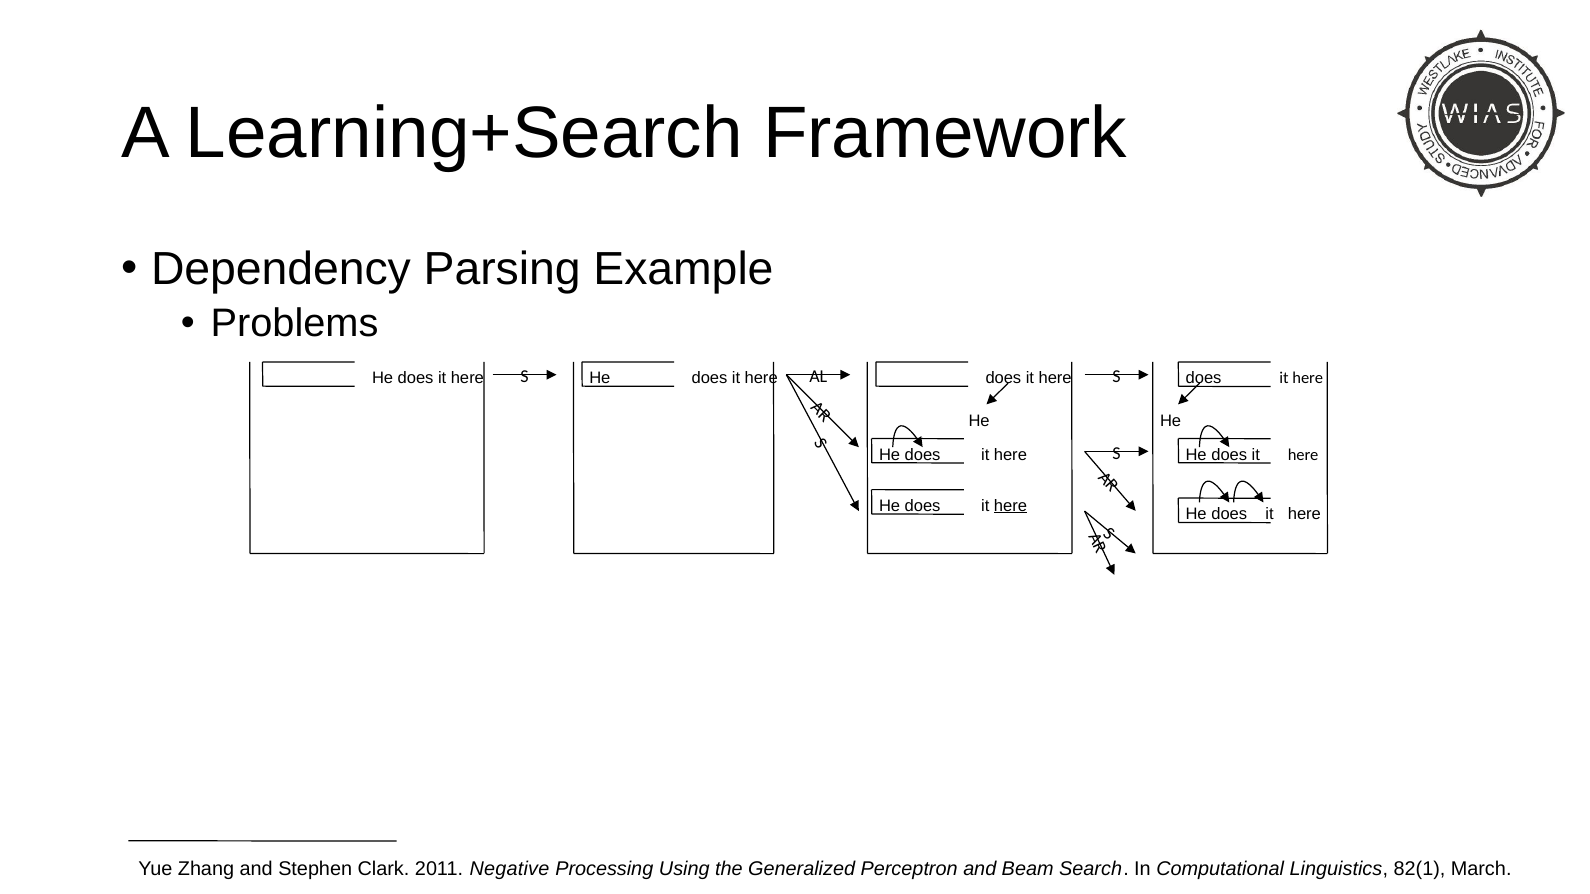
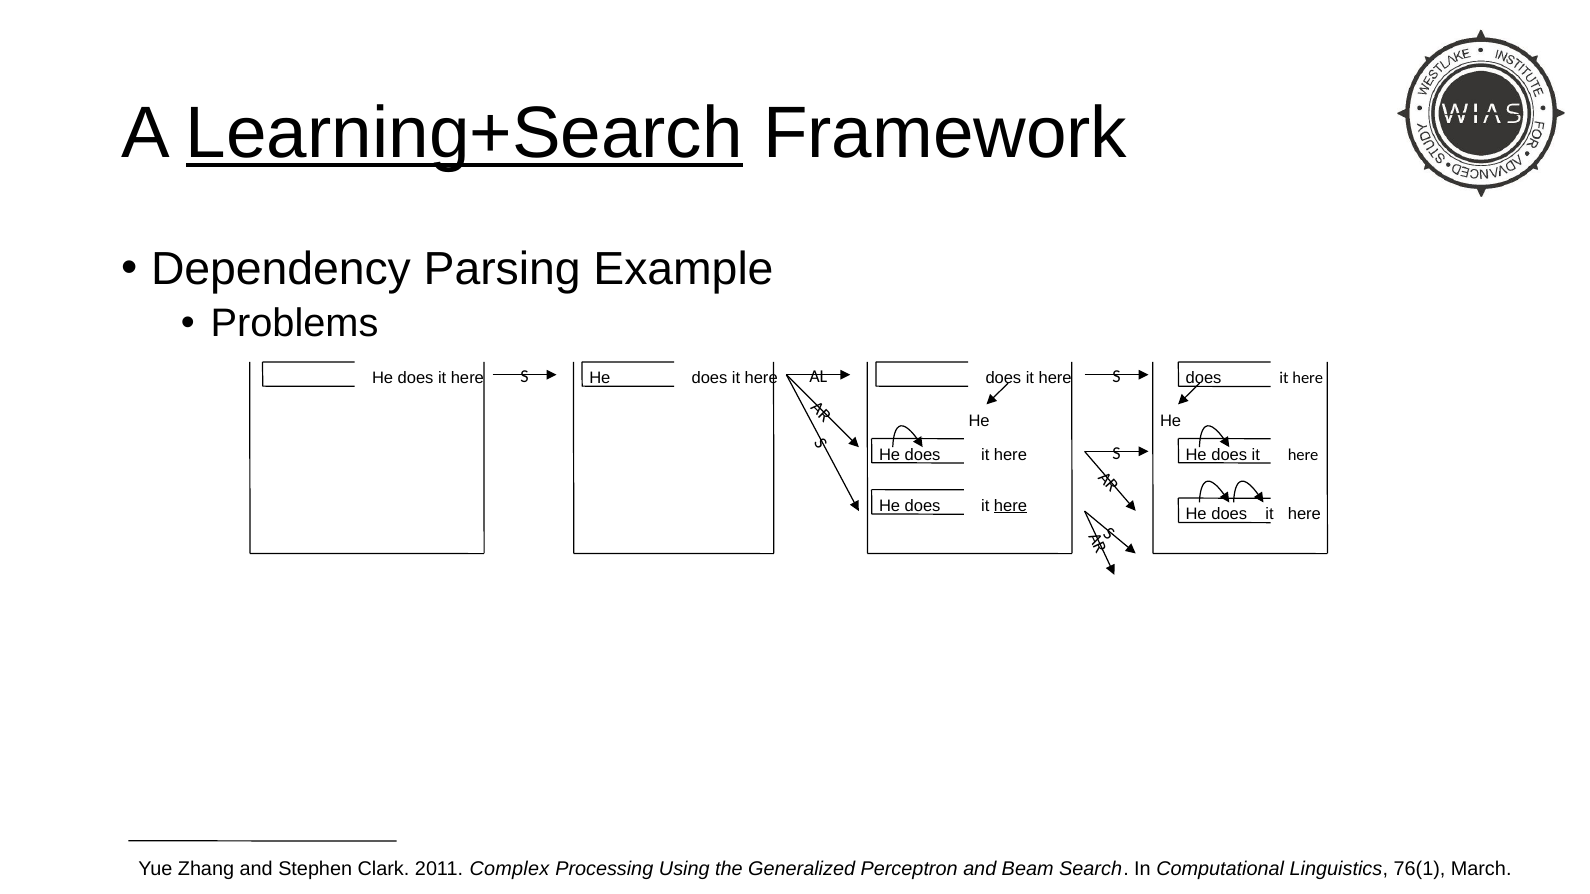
Learning+Search underline: none -> present (464, 134)
Negative: Negative -> Complex (509, 869)
82(1: 82(1 -> 76(1 (1420, 869)
